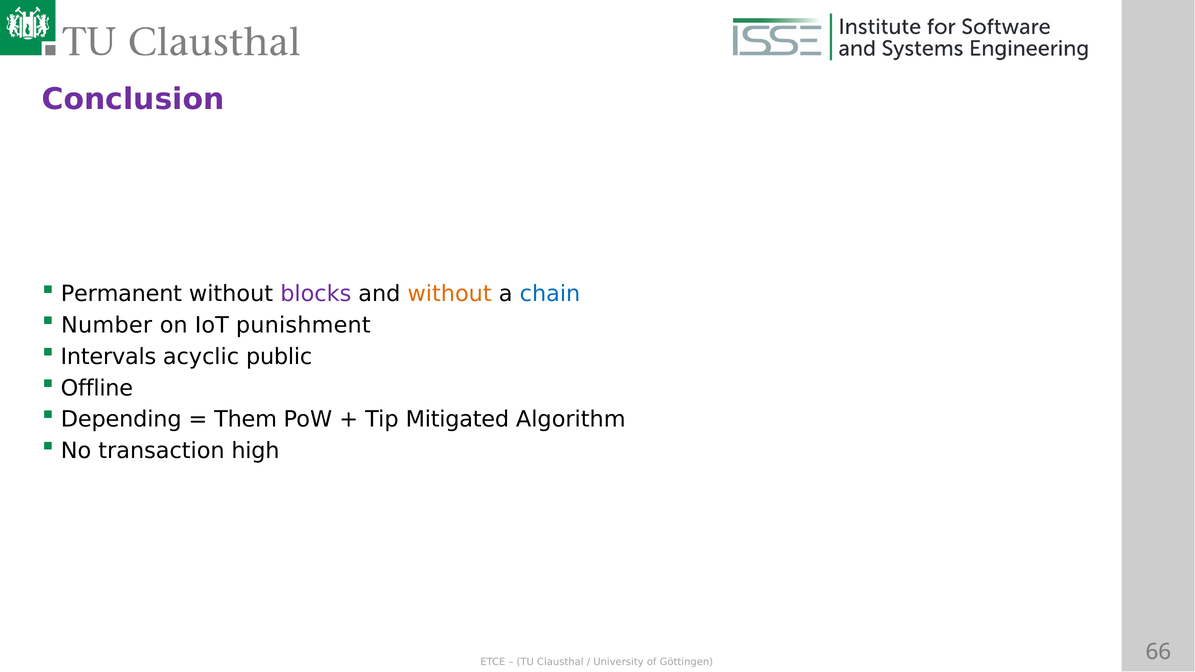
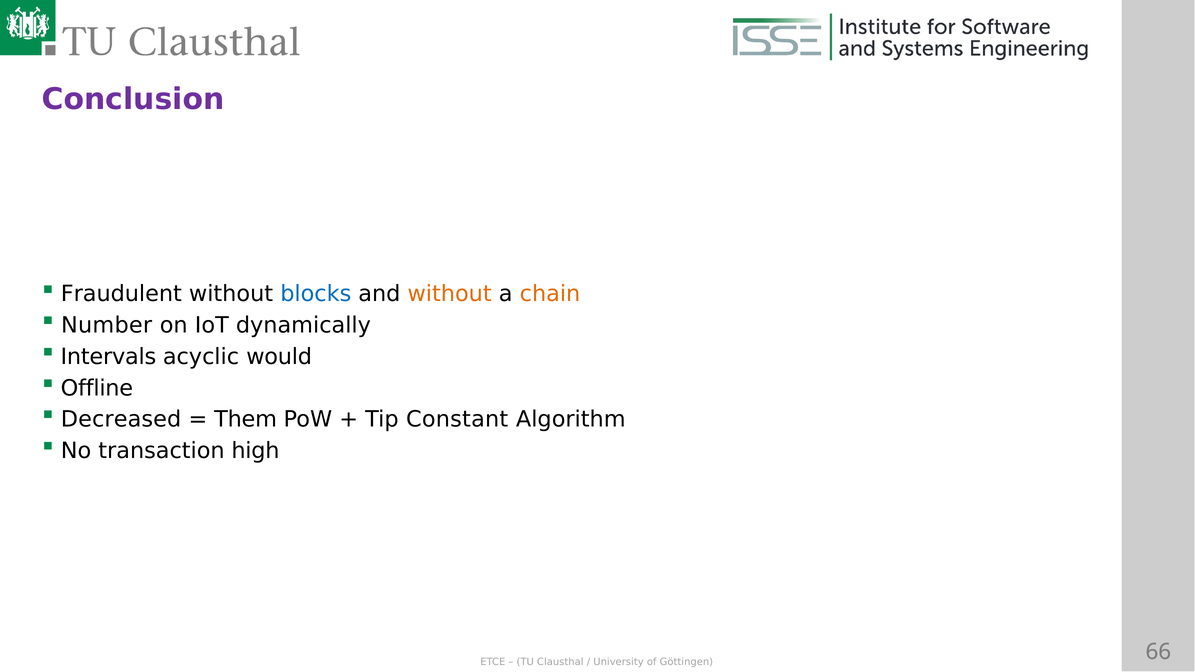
Permanent: Permanent -> Fraudulent (121, 294)
blocks colour: purple -> blue (316, 294)
chain colour: blue -> orange (550, 294)
punishment: punishment -> dynamically (303, 326)
public: public -> would (279, 357)
Depending: Depending -> Decreased (121, 420)
Mitigated: Mitigated -> Constant (457, 420)
